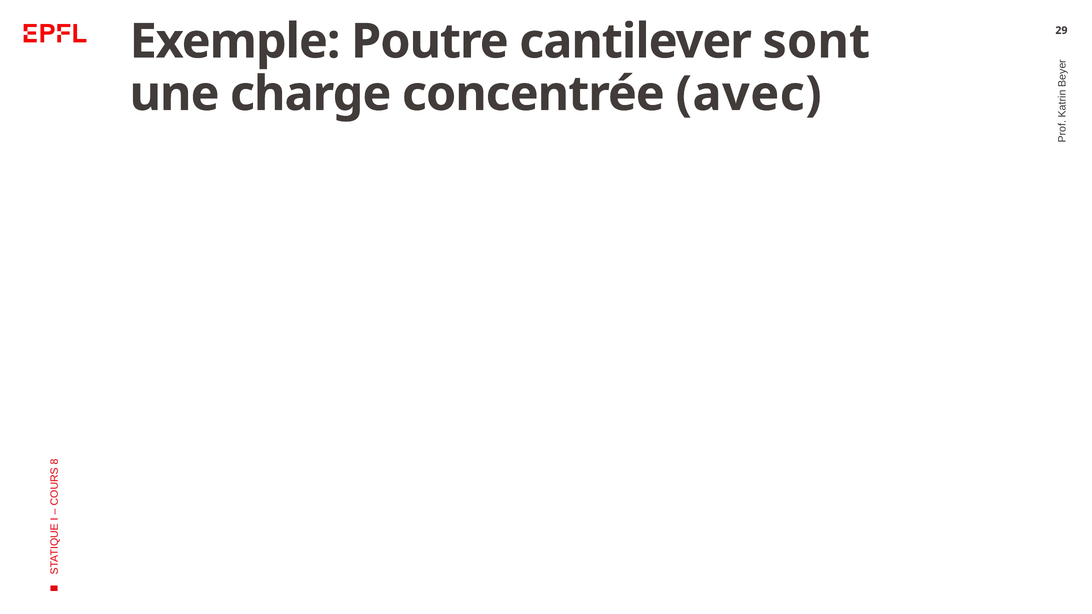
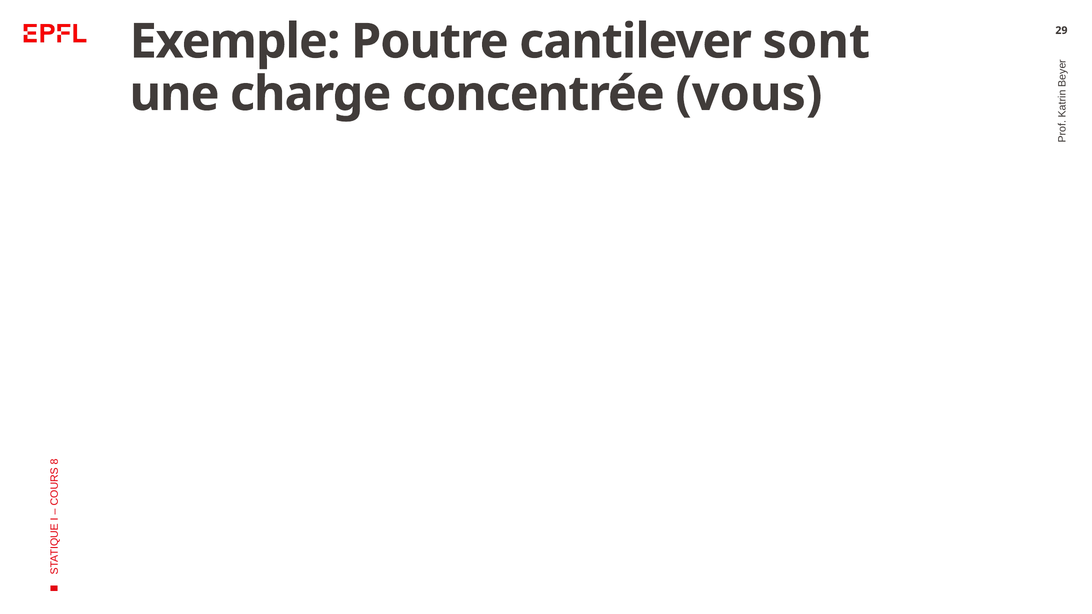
avec: avec -> vous (749, 94)
